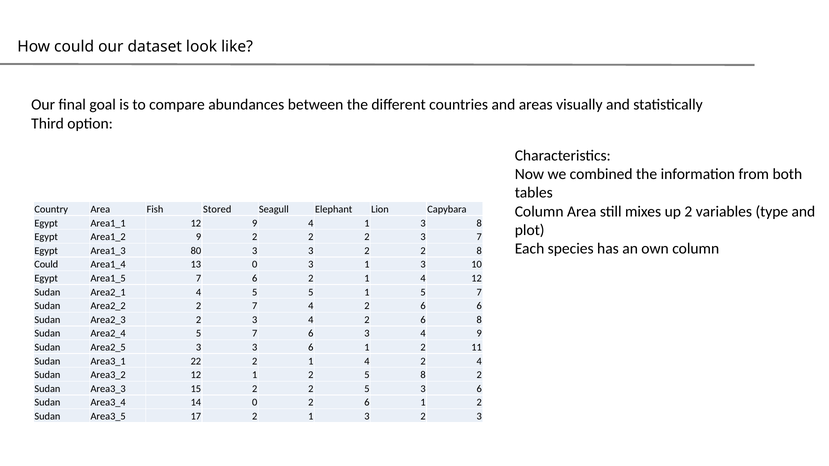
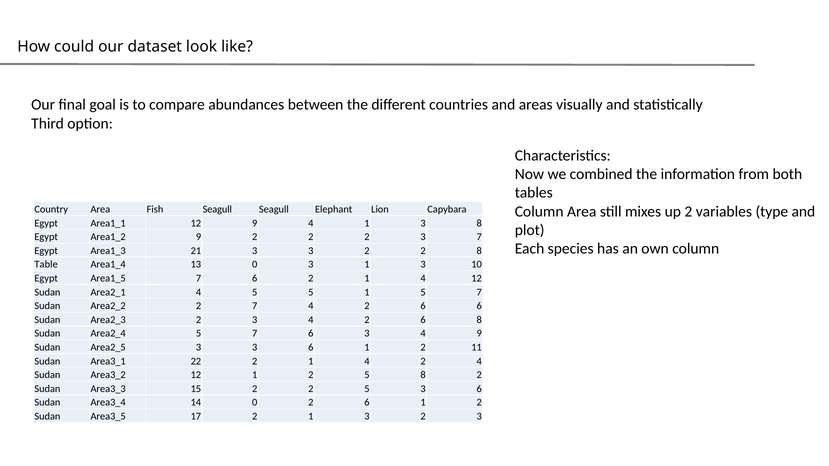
Fish Stored: Stored -> Seagull (217, 209)
80: 80 -> 21 (196, 251)
Could: Could -> Table (46, 265)
